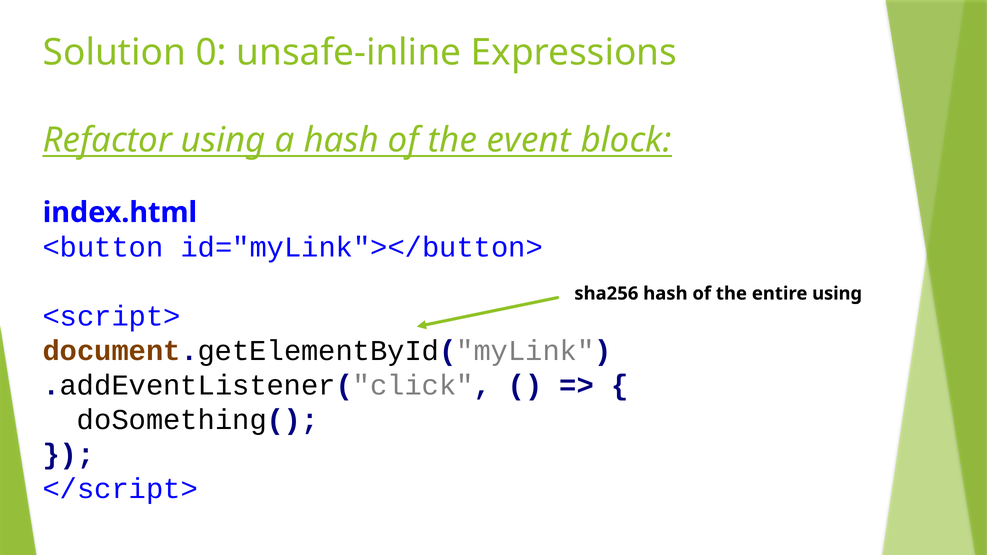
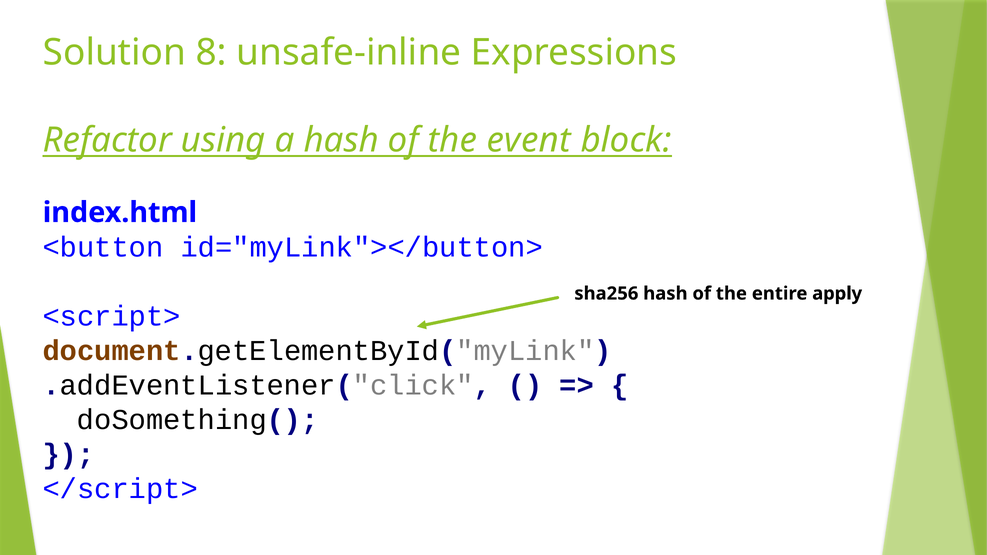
0: 0 -> 8 (211, 53)
entire using: using -> apply (837, 294)
